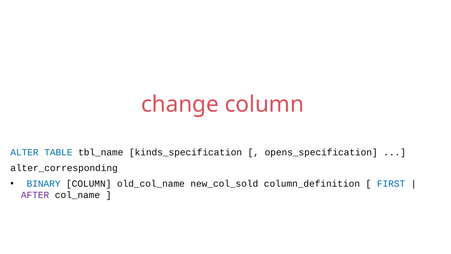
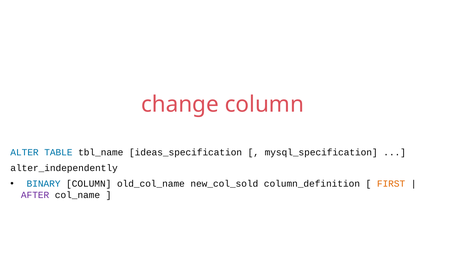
kinds_specification: kinds_specification -> ideas_specification (186, 152)
opens_specification: opens_specification -> mysql_specification (321, 152)
alter_corresponding: alter_corresponding -> alter_independently (64, 168)
FIRST colour: blue -> orange (391, 184)
